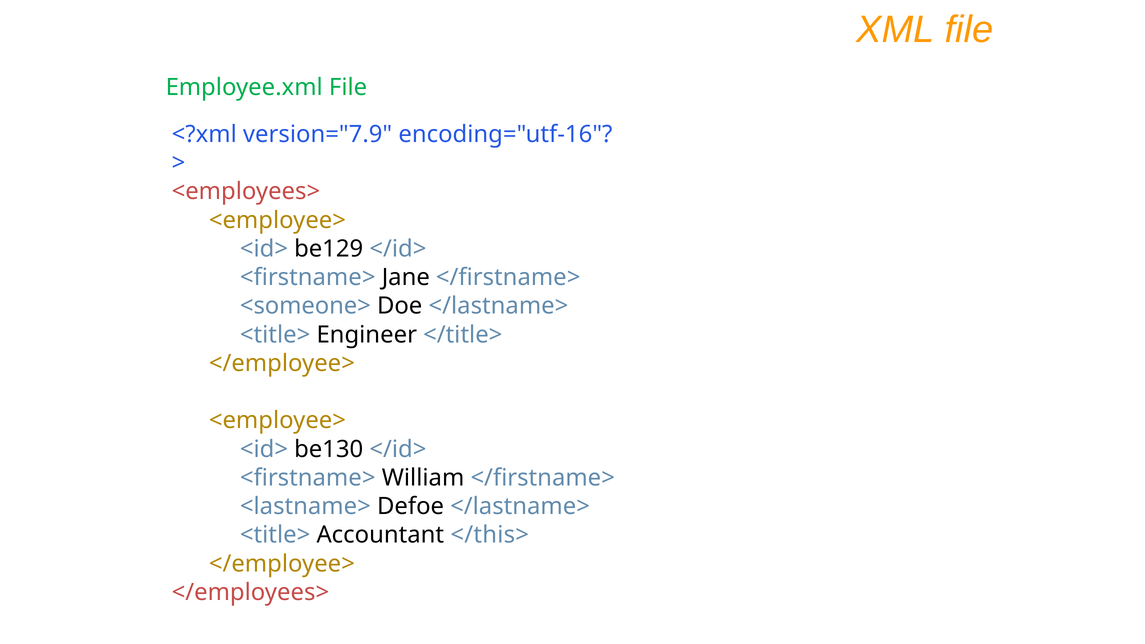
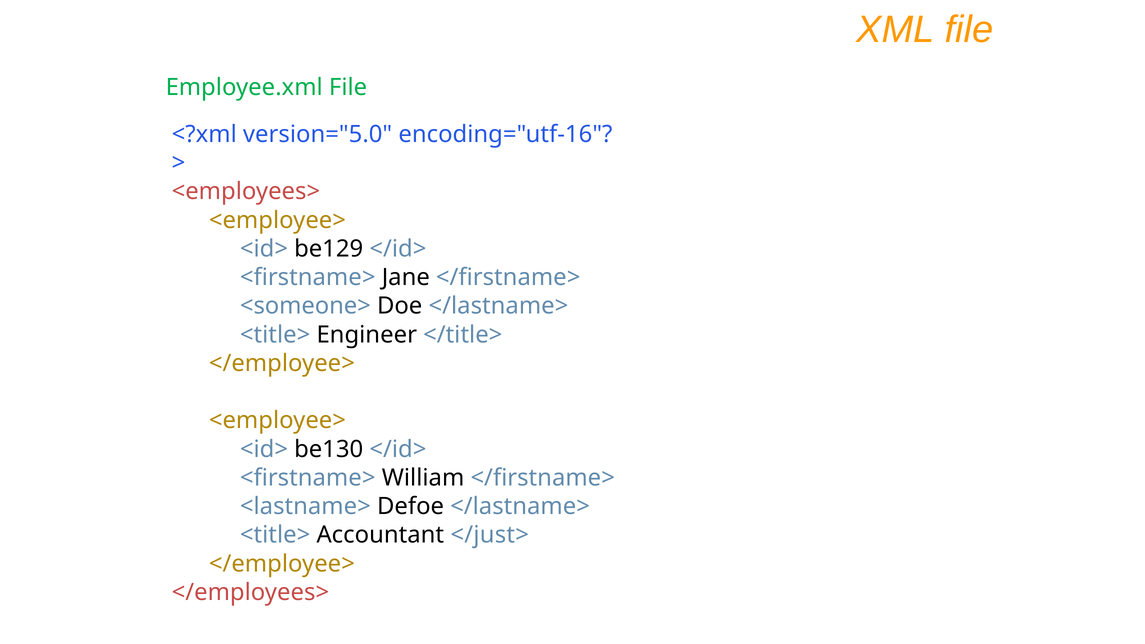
version="7.9: version="7.9 -> version="5.0 (318, 134)
</this>: </this> -> </just> (490, 535)
